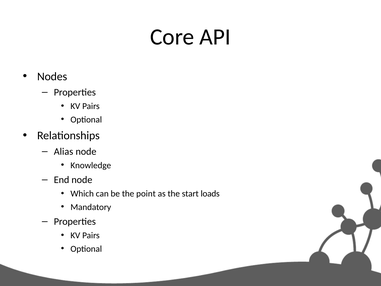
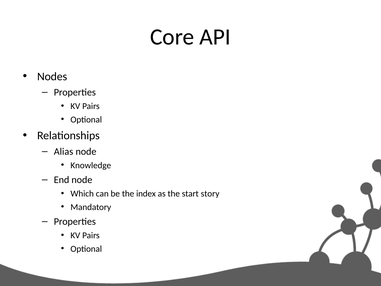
point: point -> index (146, 194)
loads: loads -> story (210, 194)
